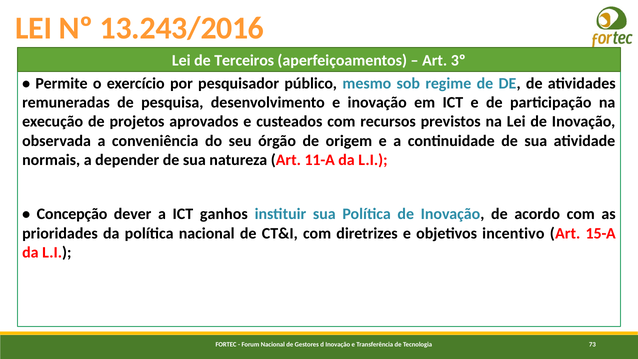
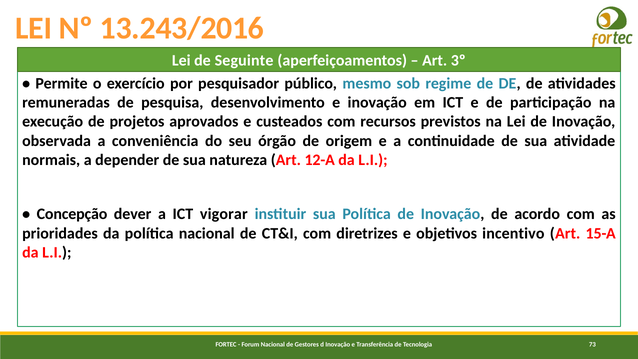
Terceiros: Terceiros -> Seguinte (244, 61)
11-A: 11-A -> 12-A (320, 160)
ganhos: ganhos -> vigorar (224, 214)
